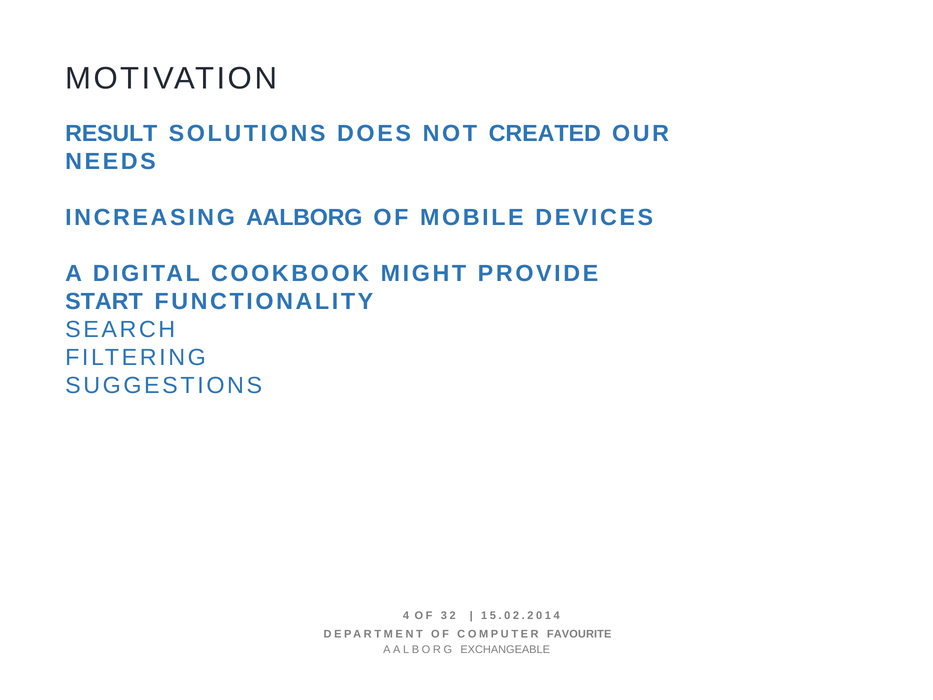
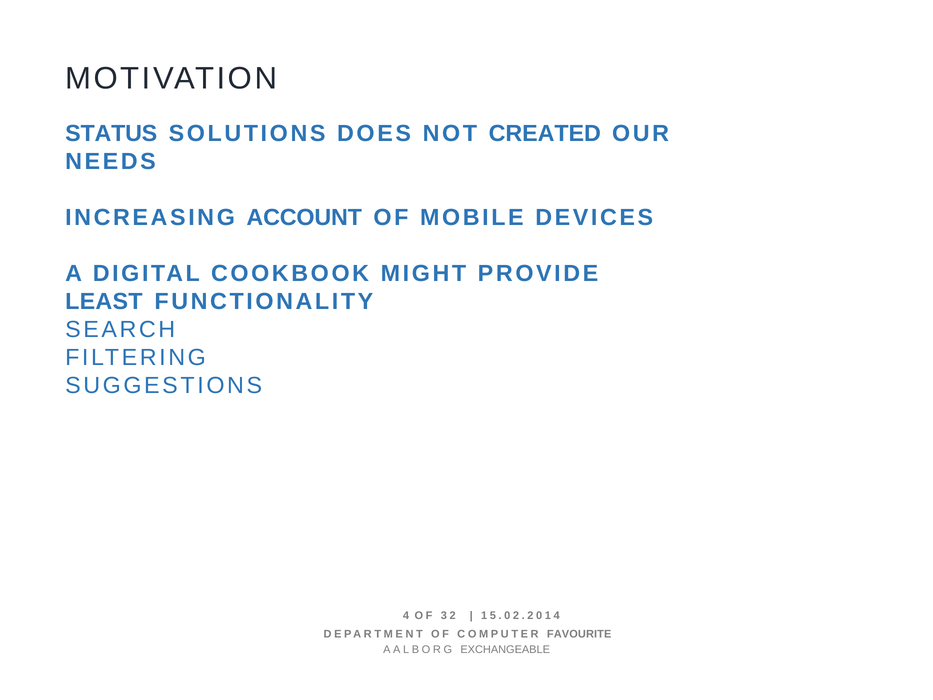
RESULT: RESULT -> STATUS (111, 134)
INCREASING AALBORG: AALBORG -> ACCOUNT (304, 217)
START: START -> LEAST (104, 301)
